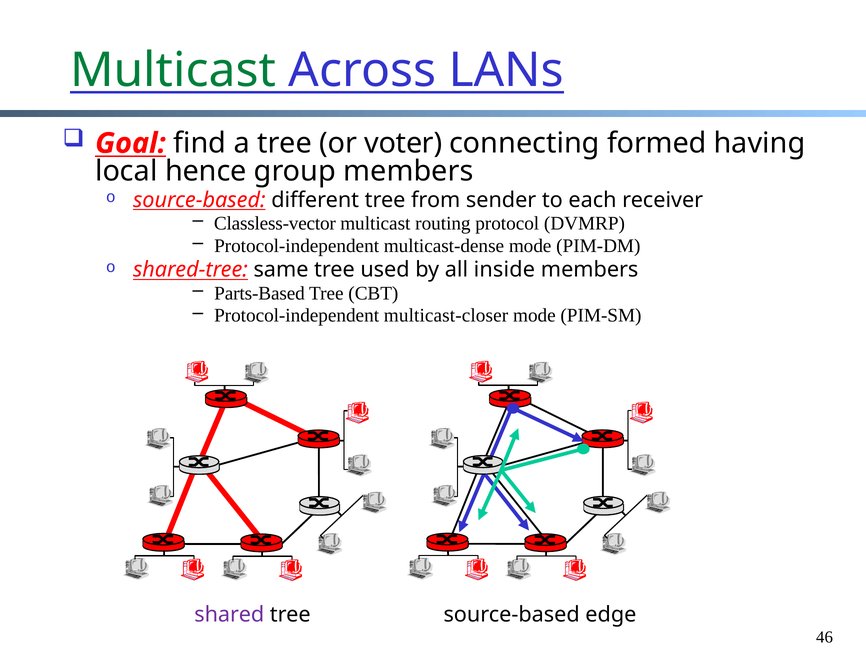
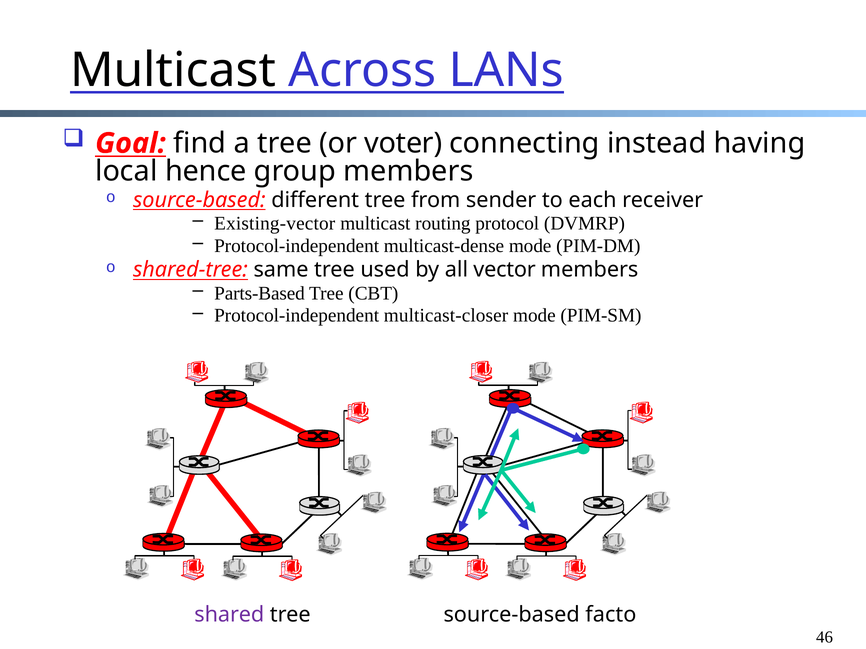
Multicast colour: green -> black (173, 70)
formed: formed -> instead (657, 143)
Classless-vector: Classless-vector -> Existing-vector (275, 224)
inside: inside -> vector (505, 270)
edge: edge -> facto (611, 615)
